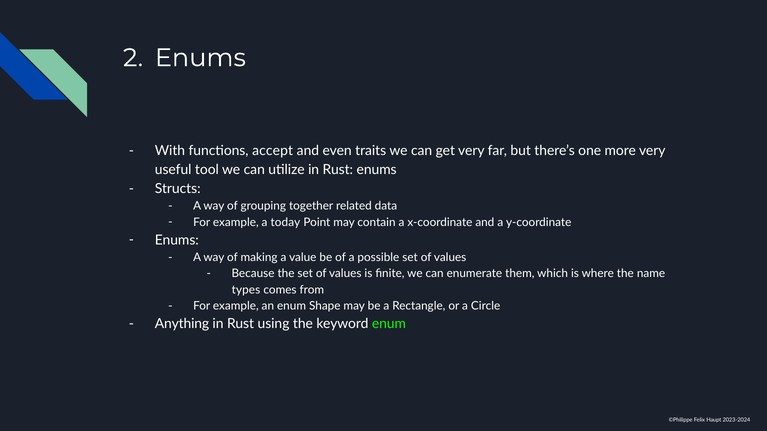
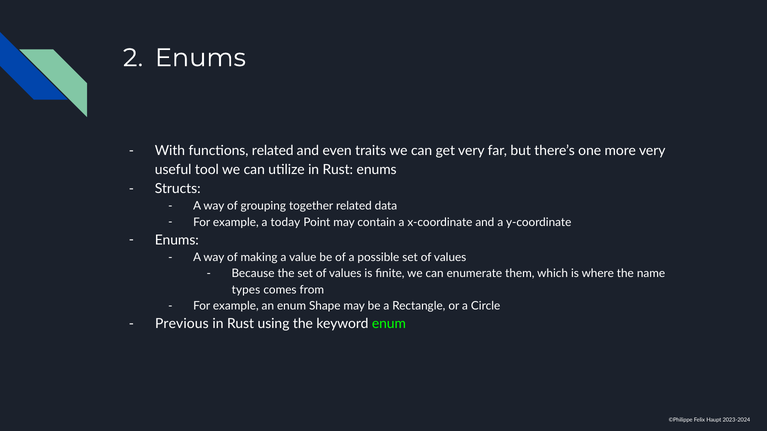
functions accept: accept -> related (273, 151)
Anything: Anything -> Previous (182, 324)
